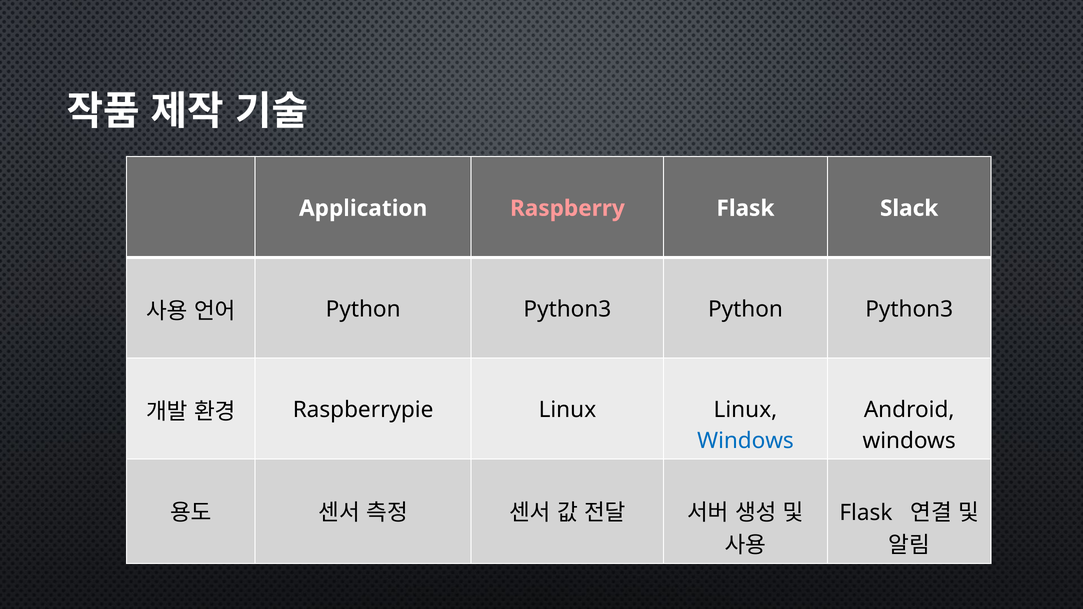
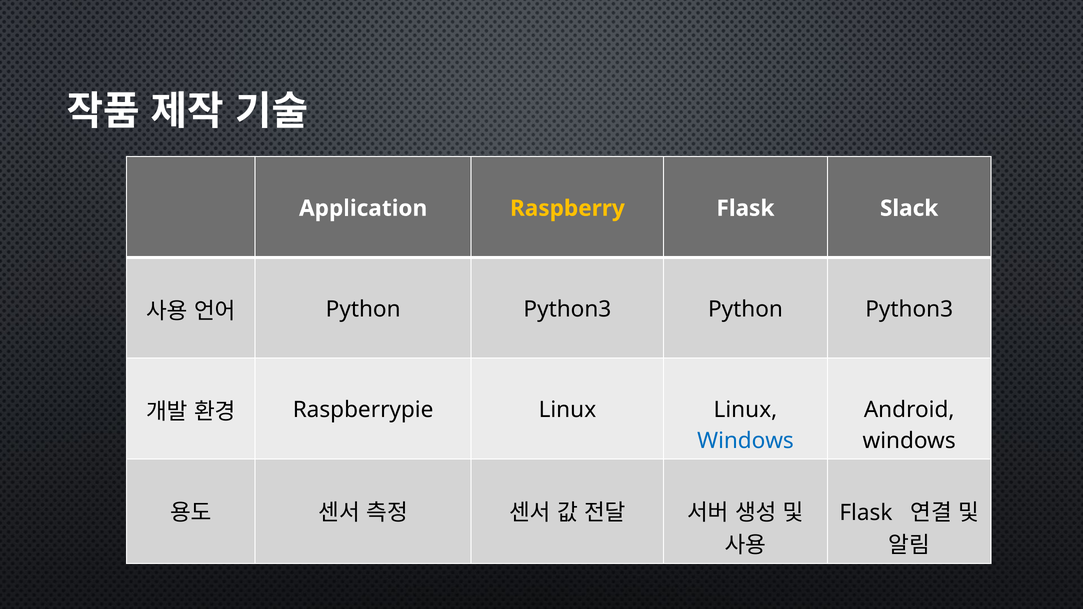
Raspberry colour: pink -> yellow (567, 208)
